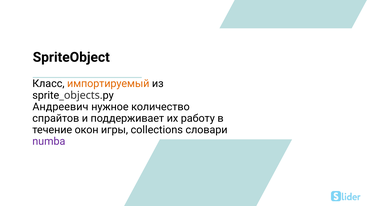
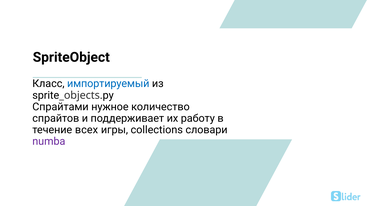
импортируемый colour: orange -> blue (108, 84)
Андреевич: Андреевич -> Спрайтами (60, 107)
окон: окон -> всех (86, 130)
